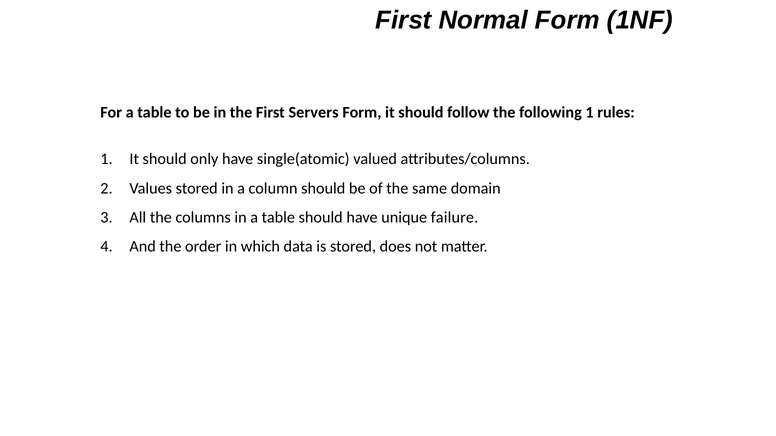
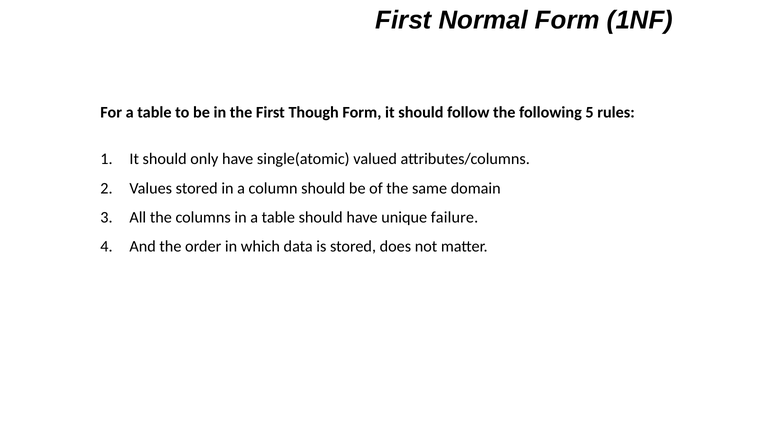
Servers: Servers -> Though (314, 113)
following 1: 1 -> 5 (590, 113)
